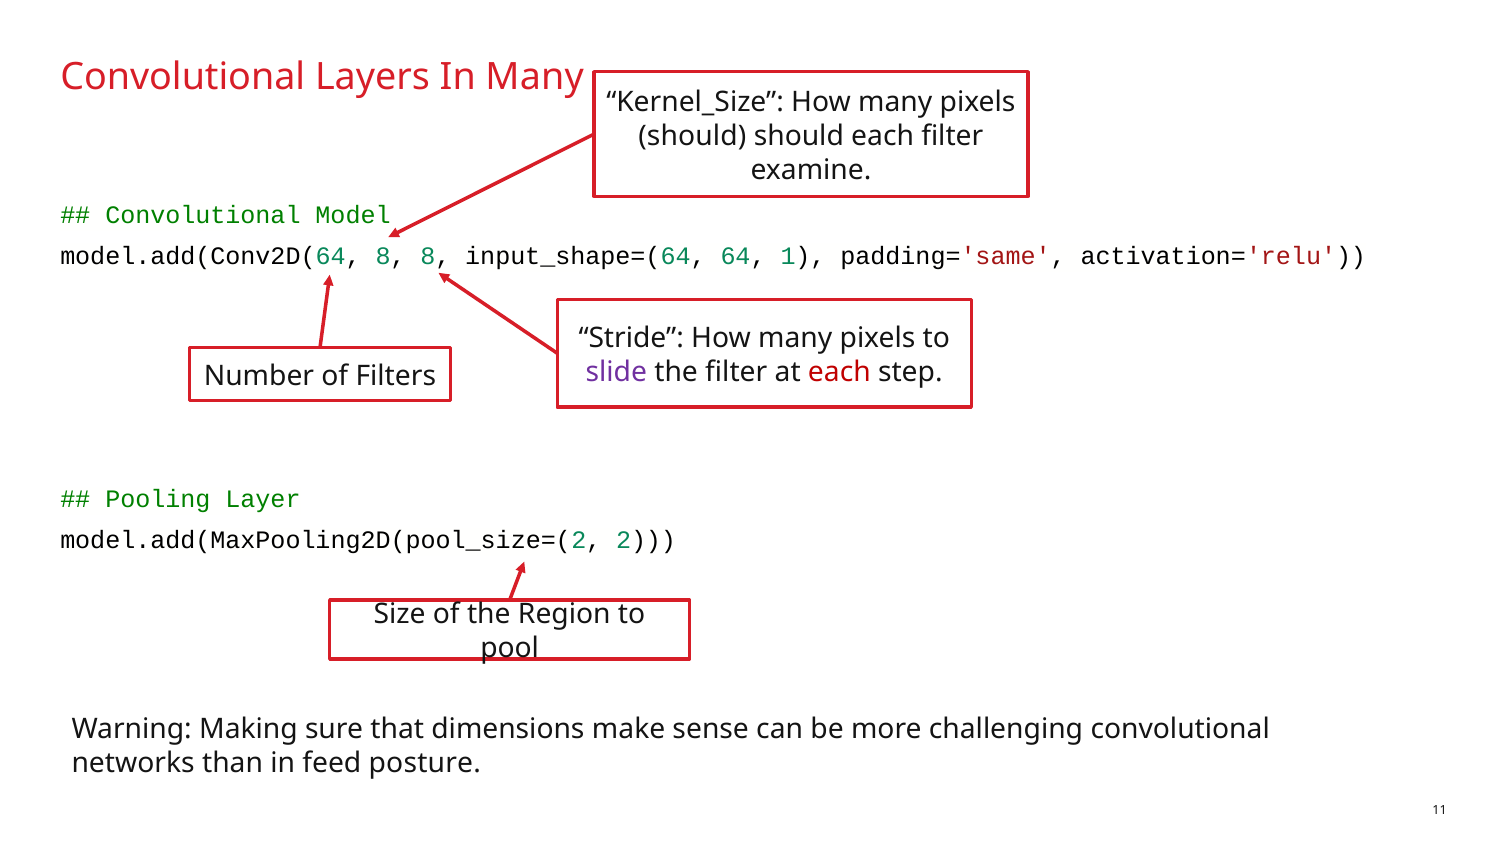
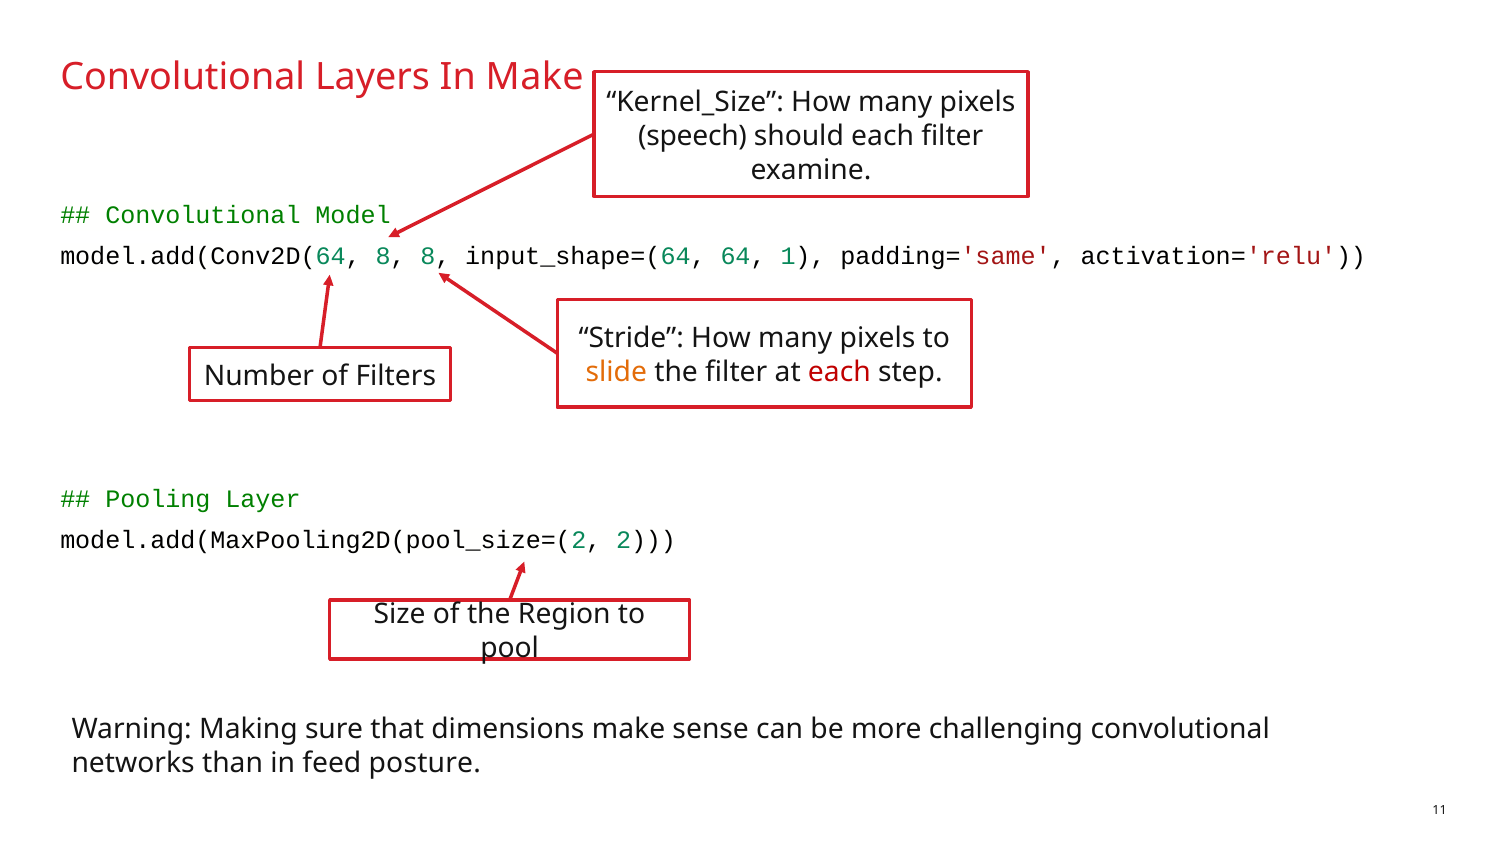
In Many: Many -> Make (535, 77)
should: should -> speech (693, 136)
slide colour: purple -> orange (616, 372)
